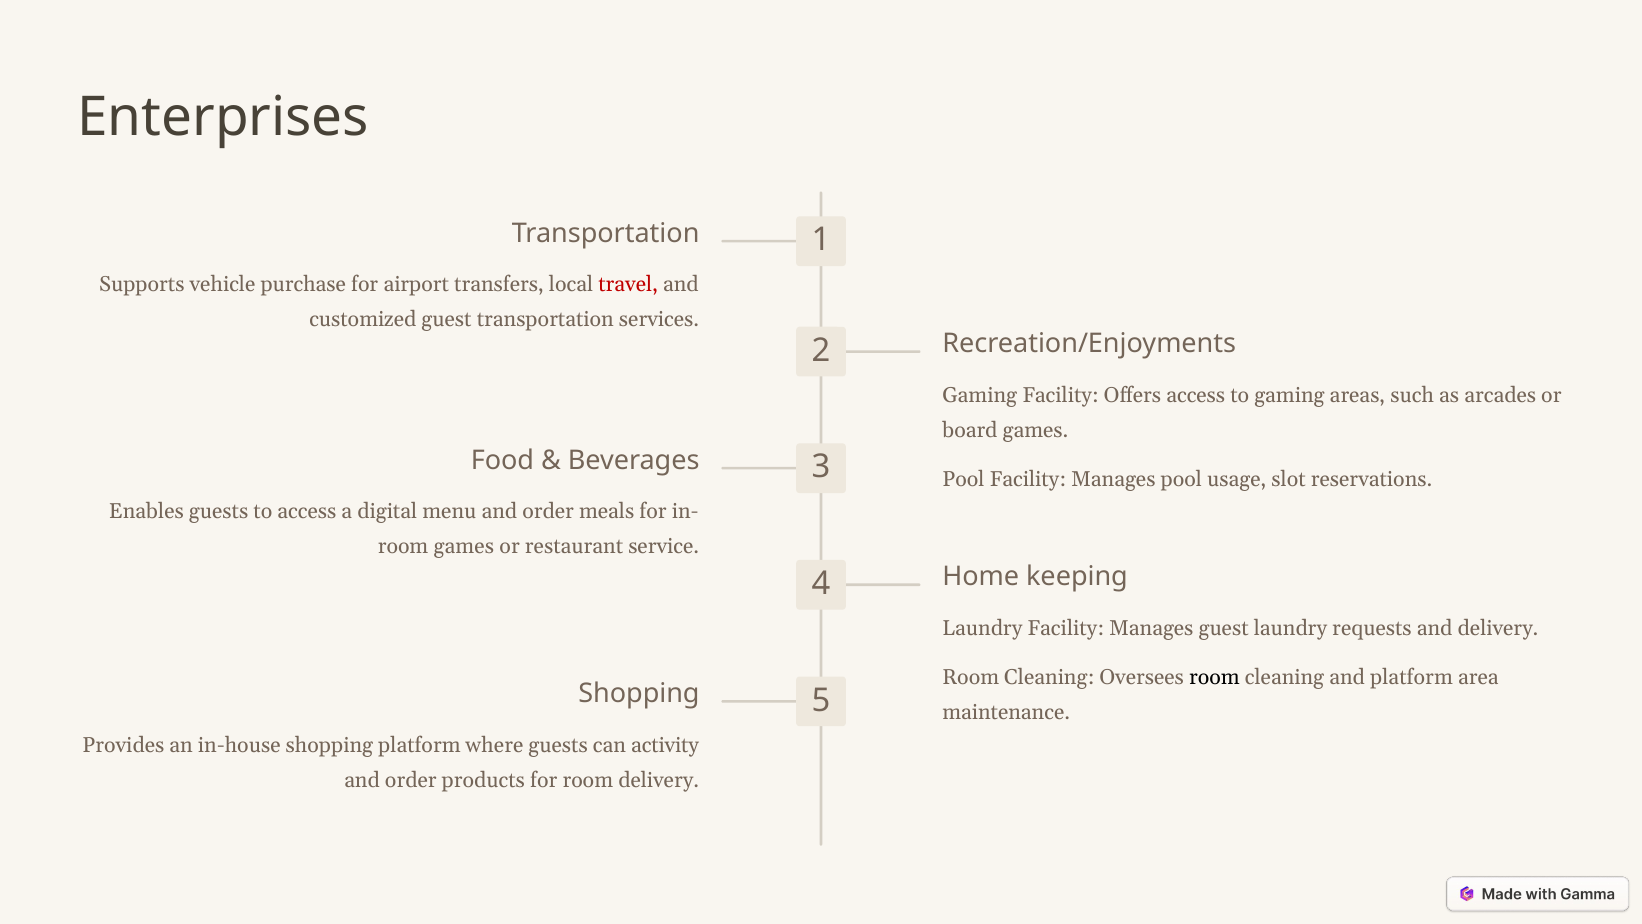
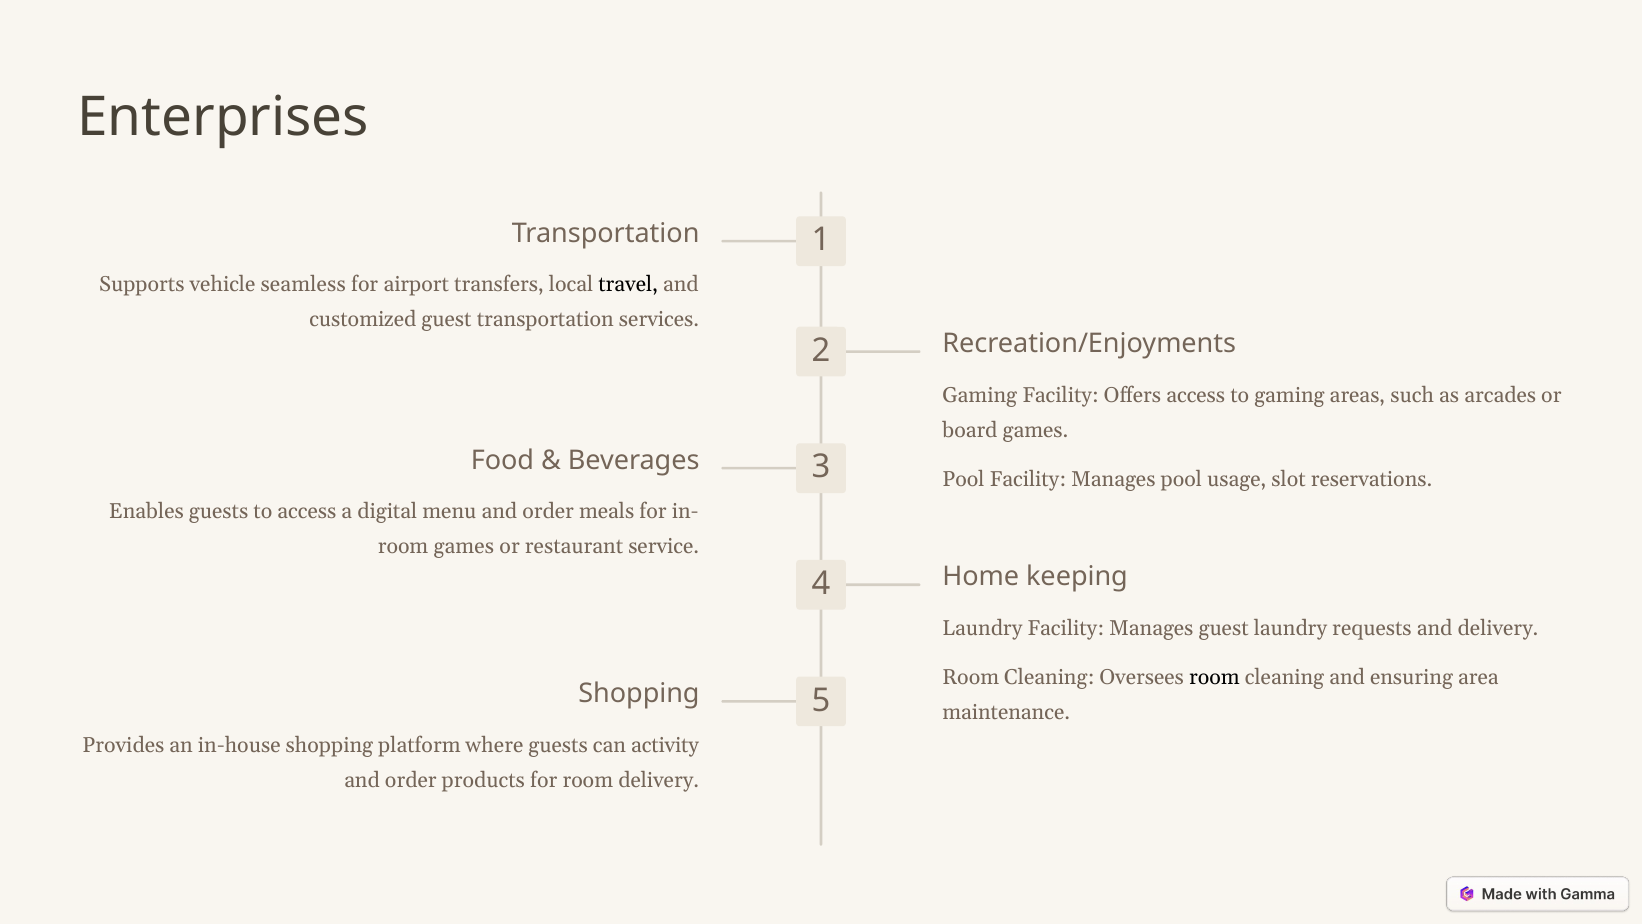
purchase: purchase -> seamless (303, 285)
travel colour: red -> black (628, 285)
and platform: platform -> ensuring (1411, 677)
